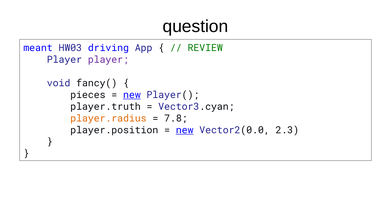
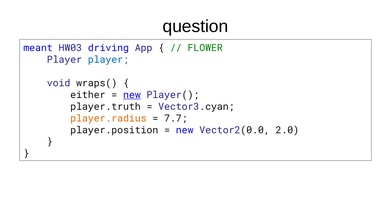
REVIEW: REVIEW -> FLOWER (205, 48)
player colour: purple -> blue (108, 60)
fancy(: fancy( -> wraps( (97, 83)
pieces: pieces -> either (88, 95)
7.8: 7.8 -> 7.7 (176, 118)
new underline: present -> none (185, 130)
2.3: 2.3 -> 2.0 (287, 130)
